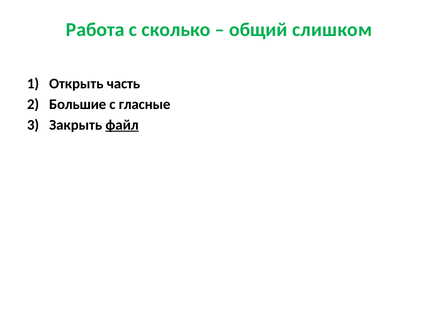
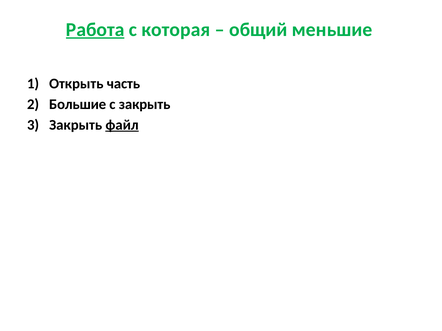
Работа underline: none -> present (95, 30)
сколько: сколько -> которая (176, 30)
слишком: слишком -> меньшие (332, 30)
с гласные: гласные -> закрыть (145, 104)
